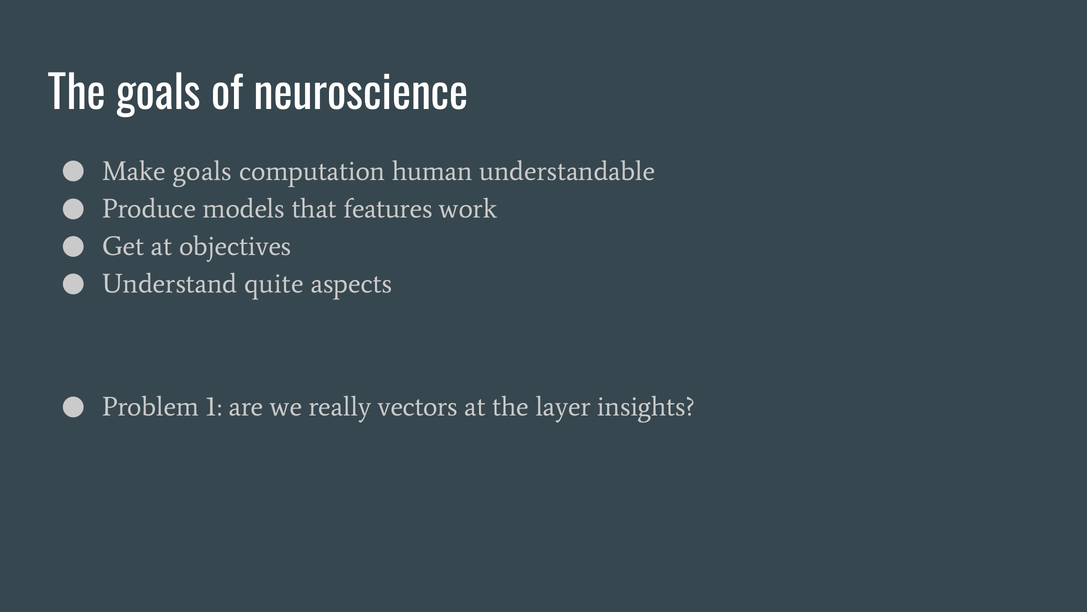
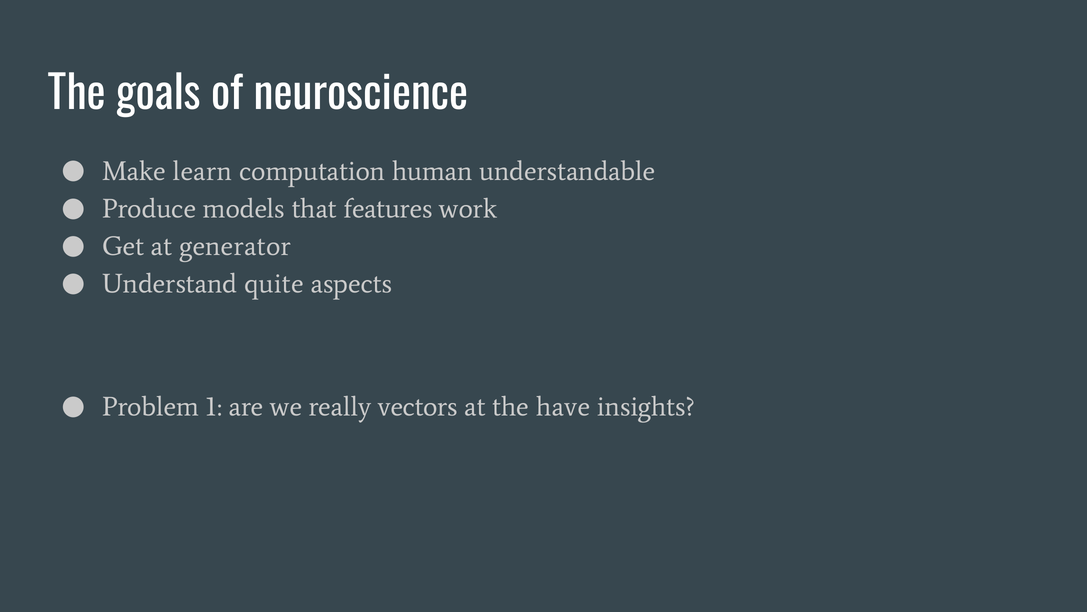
Make goals: goals -> learn (202, 171)
objectives: objectives -> generator (235, 246)
layer: layer -> have (563, 407)
